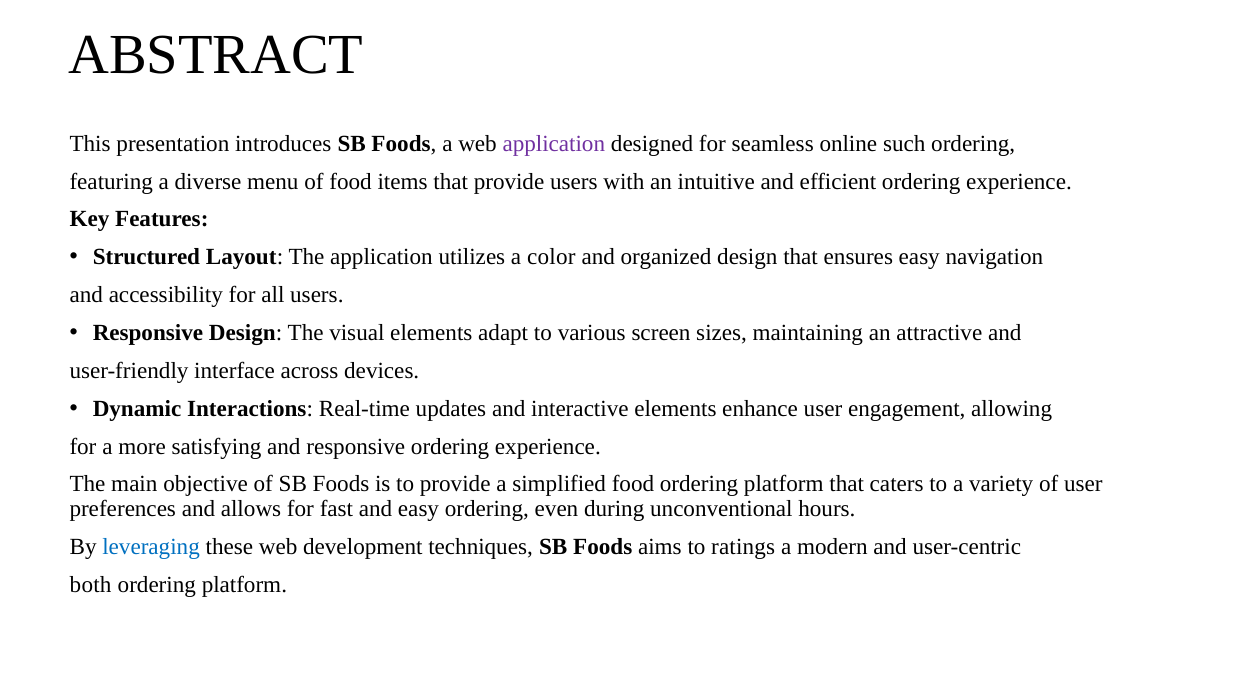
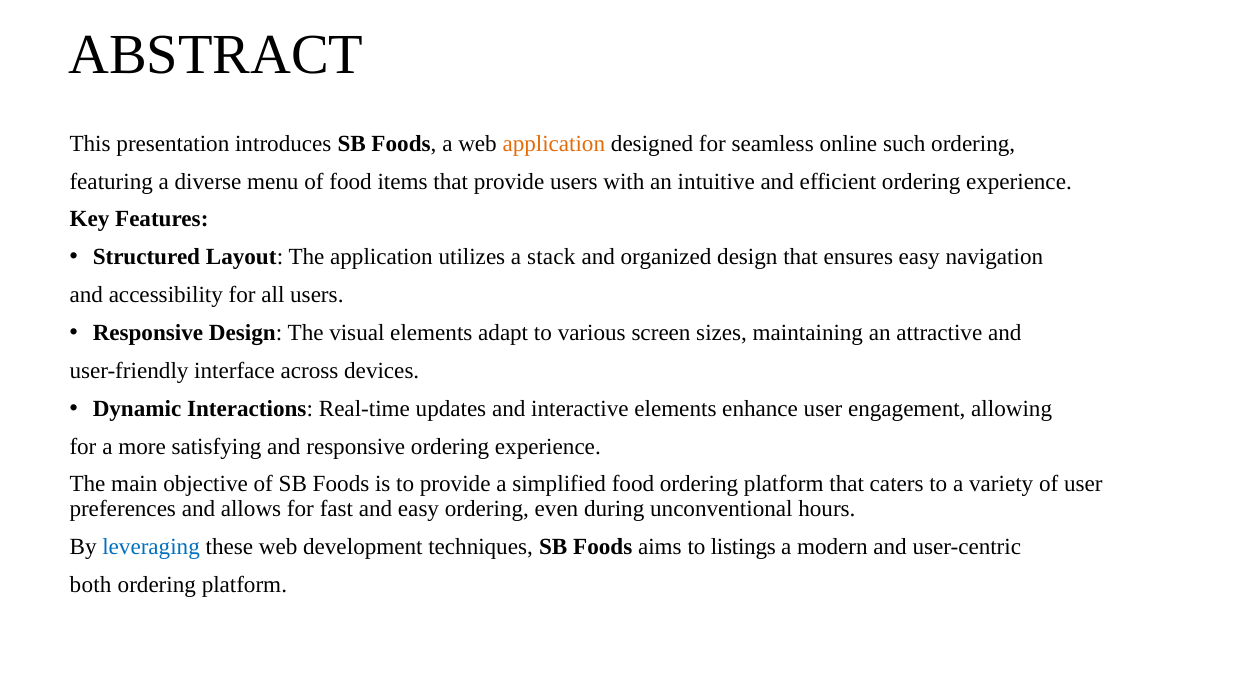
application colour: purple -> orange (554, 144)
color: color -> stack (551, 257)
ratings: ratings -> listings (743, 547)
